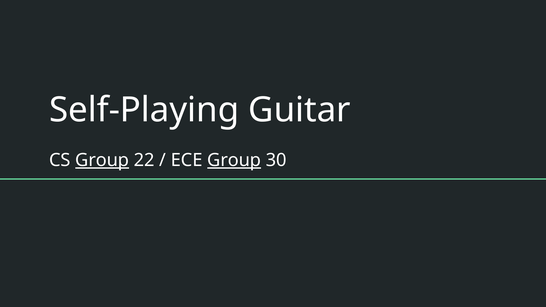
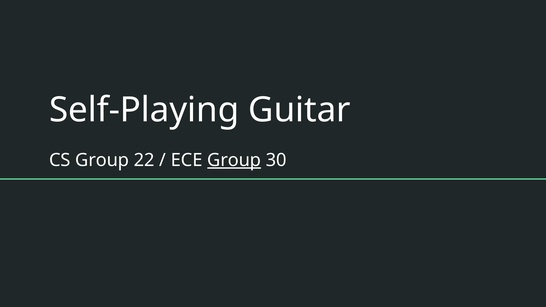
Group underline: present -> none (102, 160)
